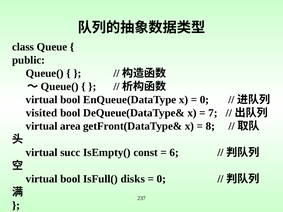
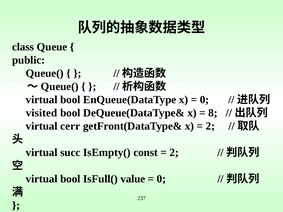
7: 7 -> 8 (213, 113)
area: area -> cerr (70, 126)
8: 8 -> 2 (210, 126)
6: 6 -> 2 (174, 153)
disks: disks -> value (133, 179)
